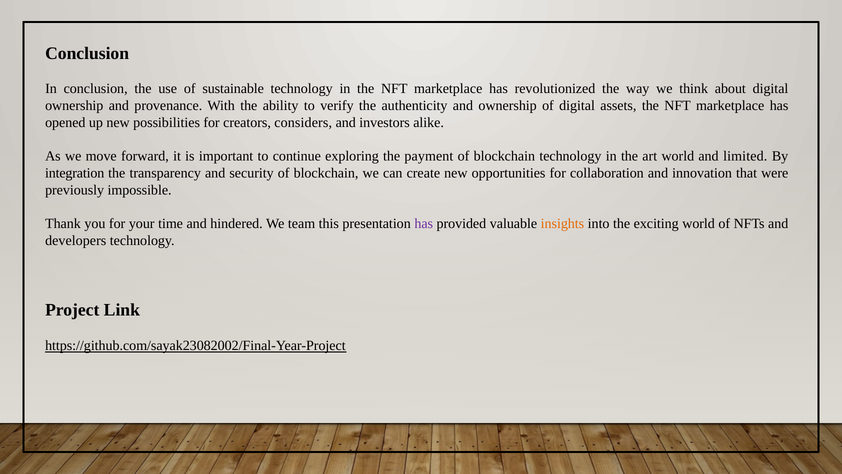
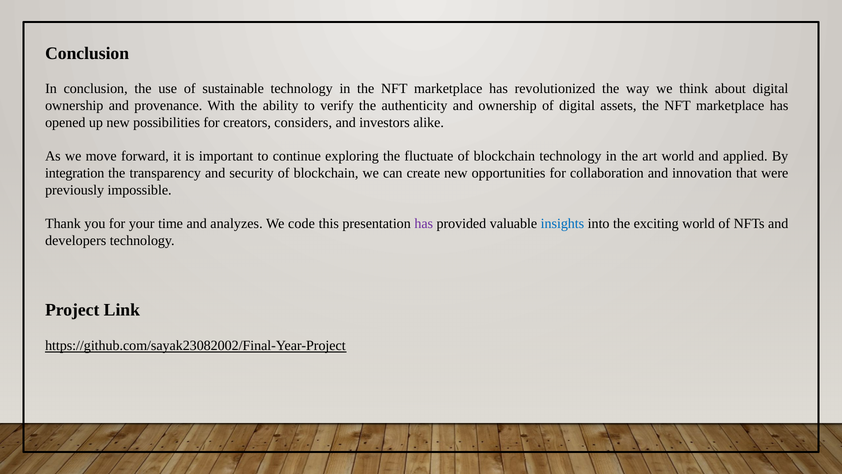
payment: payment -> fluctuate (429, 156)
limited: limited -> applied (745, 156)
hindered: hindered -> analyzes (237, 223)
team: team -> code (301, 223)
insights colour: orange -> blue (562, 223)
